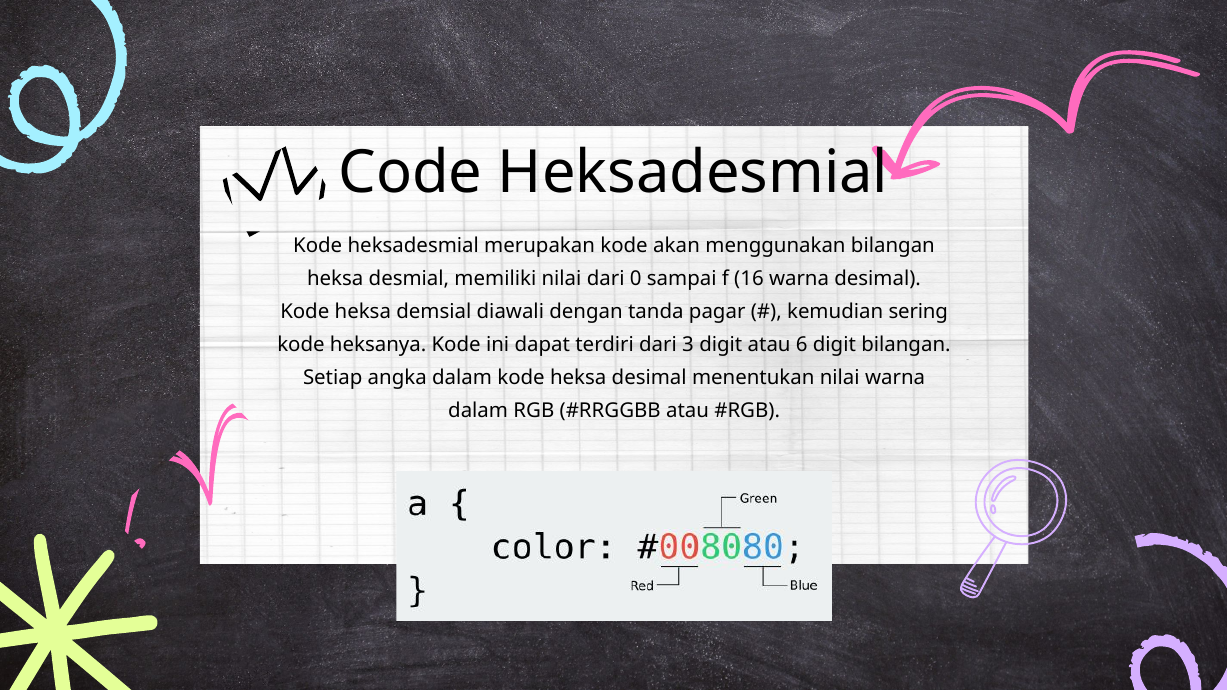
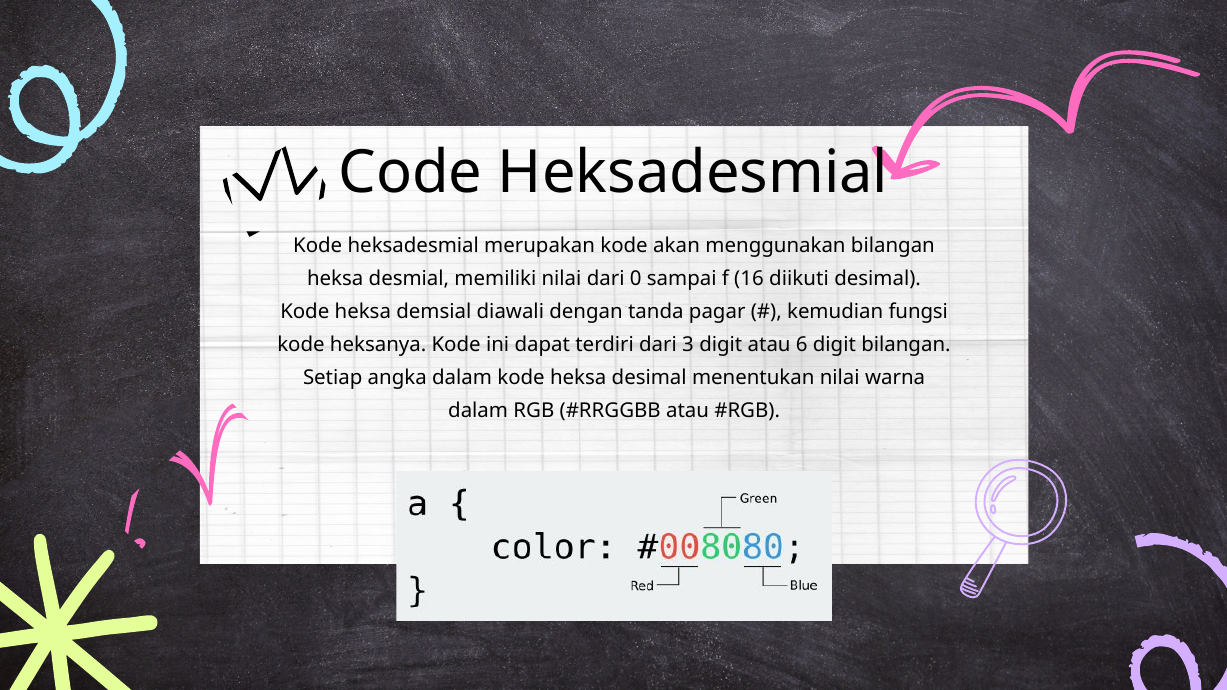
16 warna: warna -> diikuti (799, 279)
sering: sering -> fungsi (918, 312)
